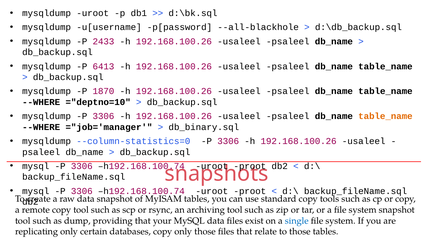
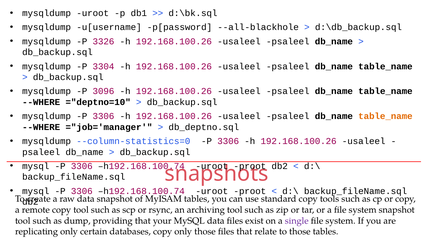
2433: 2433 -> 3326 (103, 41)
6413: 6413 -> 3304 (103, 66)
1870: 1870 -> 3096 (103, 91)
db_binary.sql: db_binary.sql -> db_deptno.sql (204, 127)
single colour: blue -> purple (297, 220)
